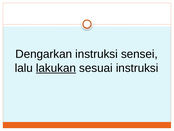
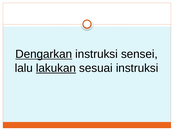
Dengarkan underline: none -> present (44, 54)
